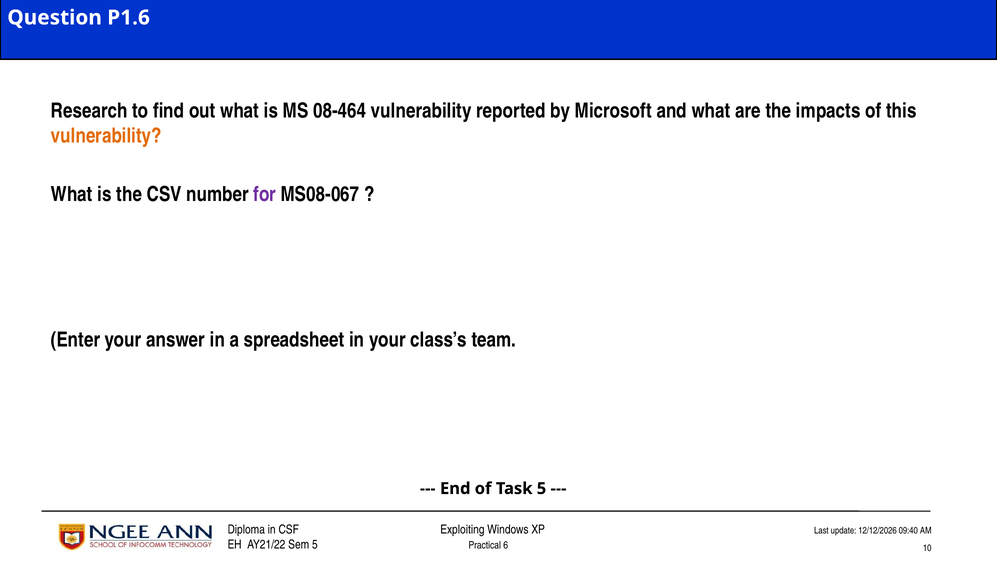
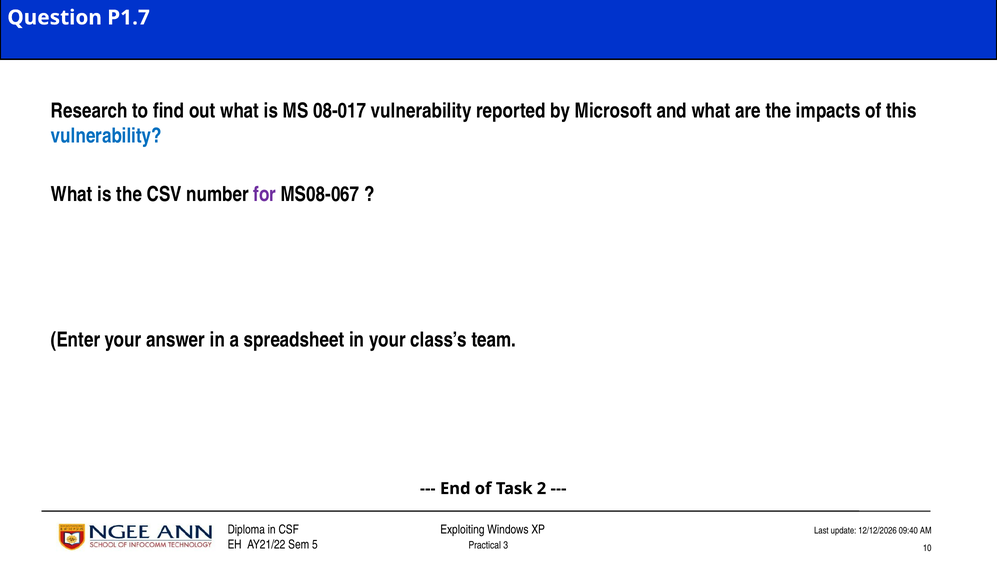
P1.6: P1.6 -> P1.7 (129, 18)
08-464: 08-464 -> 08-017 (340, 111)
vulnerability colour: orange -> blue (106, 136)
Task 5: 5 -> 2 (542, 488)
6: 6 -> 3 (506, 545)
